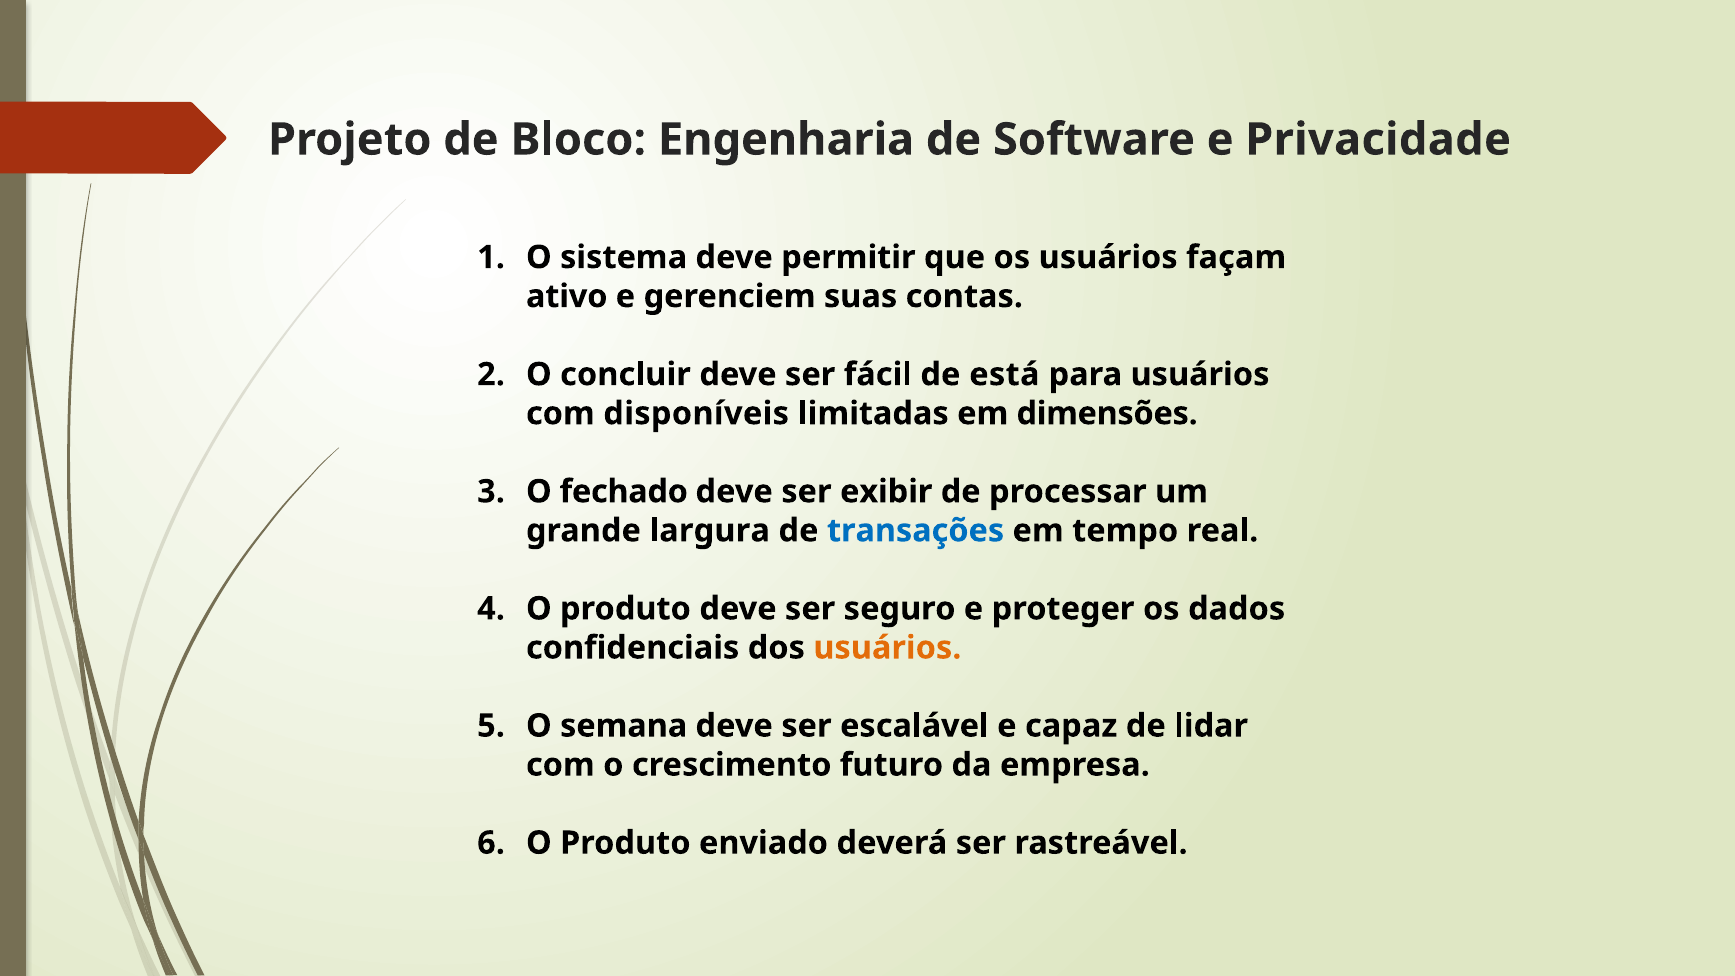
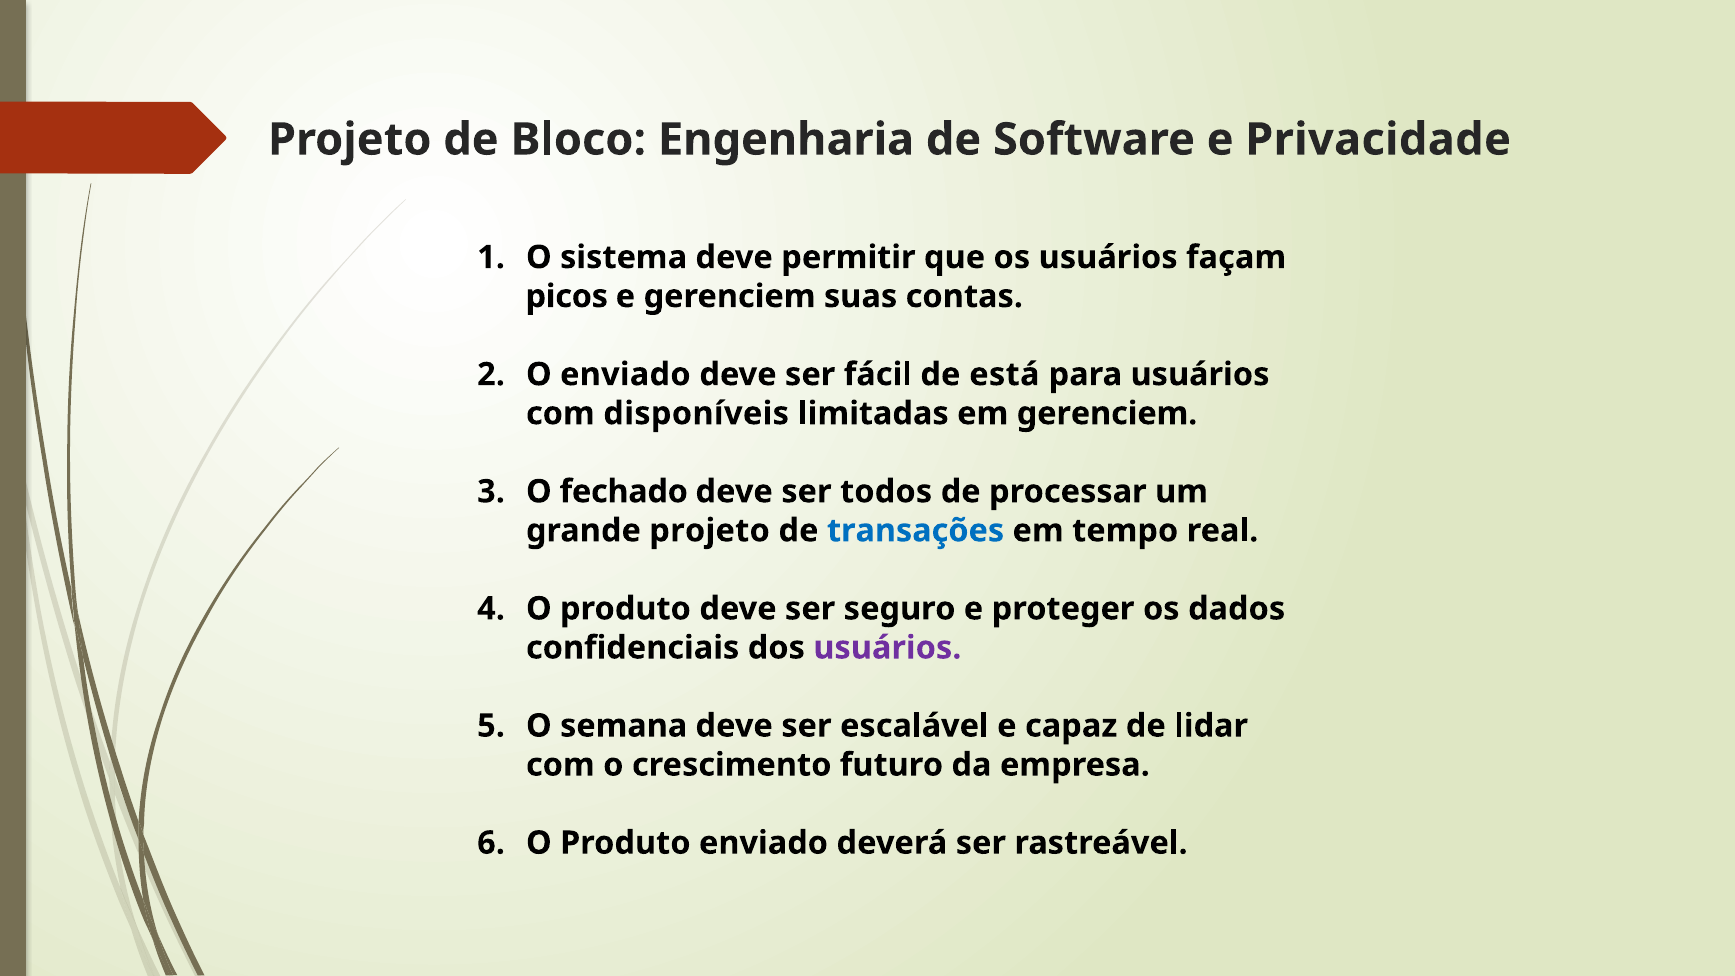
ativo: ativo -> picos (567, 296)
O concluir: concluir -> enviado (625, 374)
em dimensões: dimensões -> gerenciem (1107, 413)
exibir: exibir -> todos (886, 492)
grande largura: largura -> projeto (710, 531)
usuários colour: orange -> purple (887, 648)
